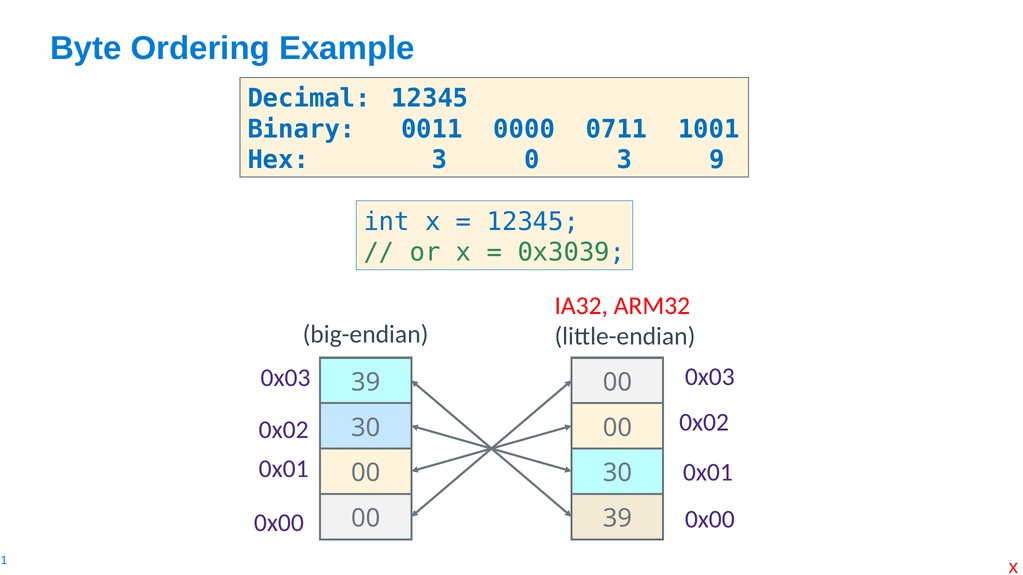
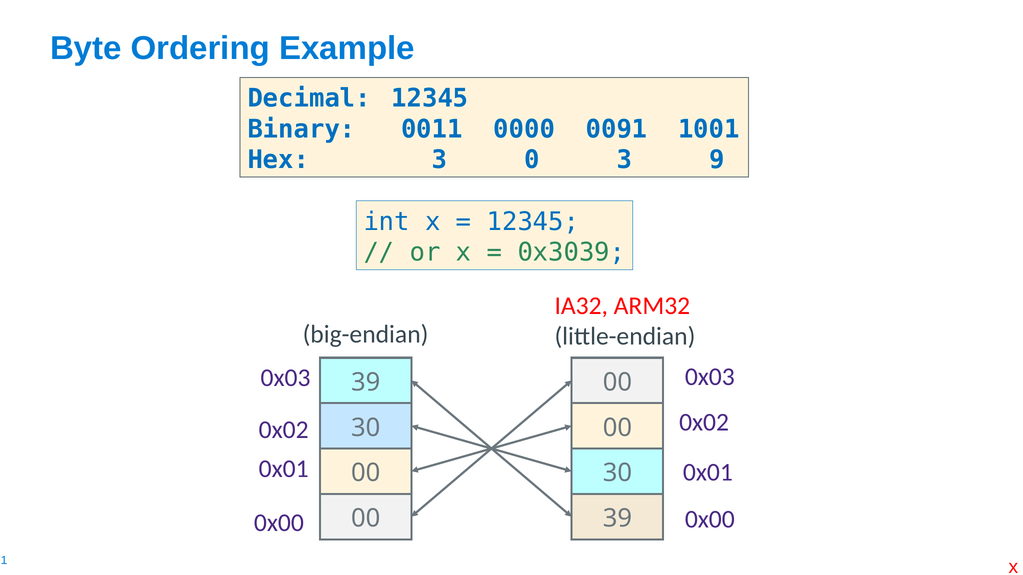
0711: 0711 -> 0091 (617, 129)
